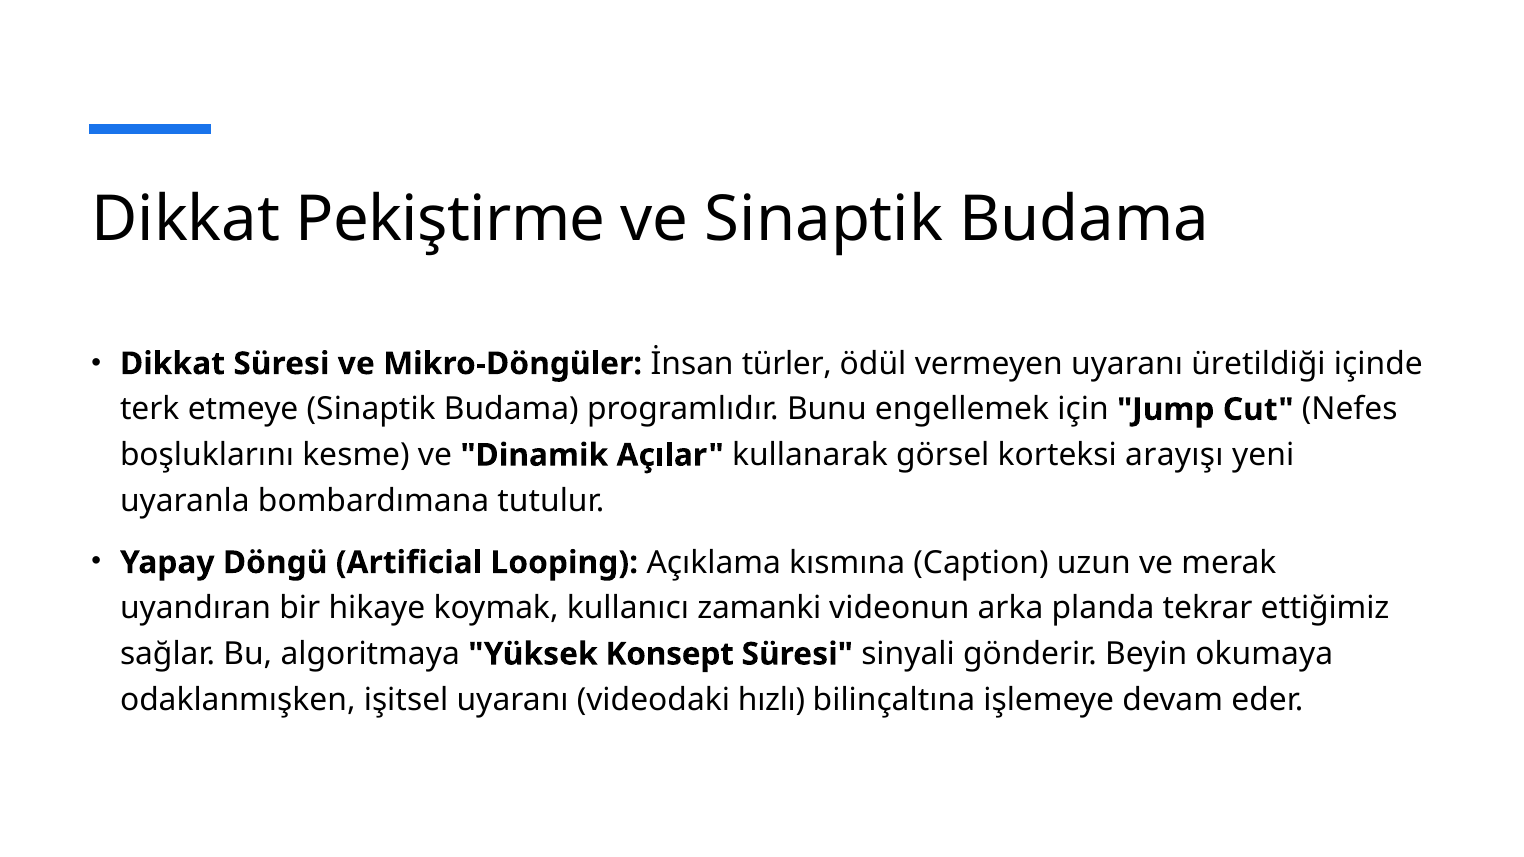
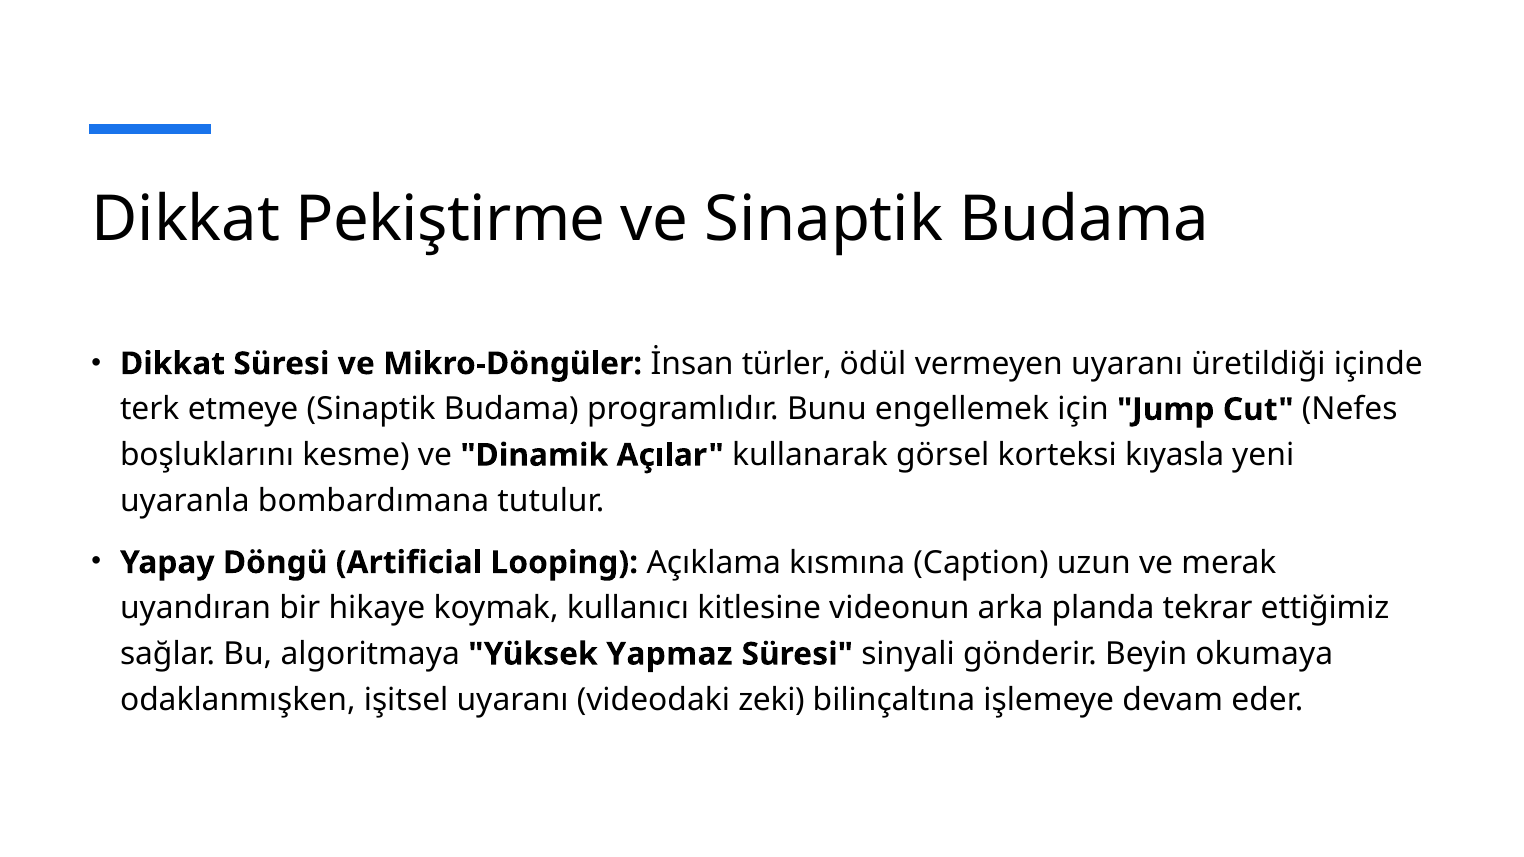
arayışı: arayışı -> kıyasla (1175, 455)
zamanki: zamanki -> kitlesine (759, 609)
Konsept: Konsept -> Yapmaz (669, 654)
hızlı: hızlı -> zeki (772, 700)
